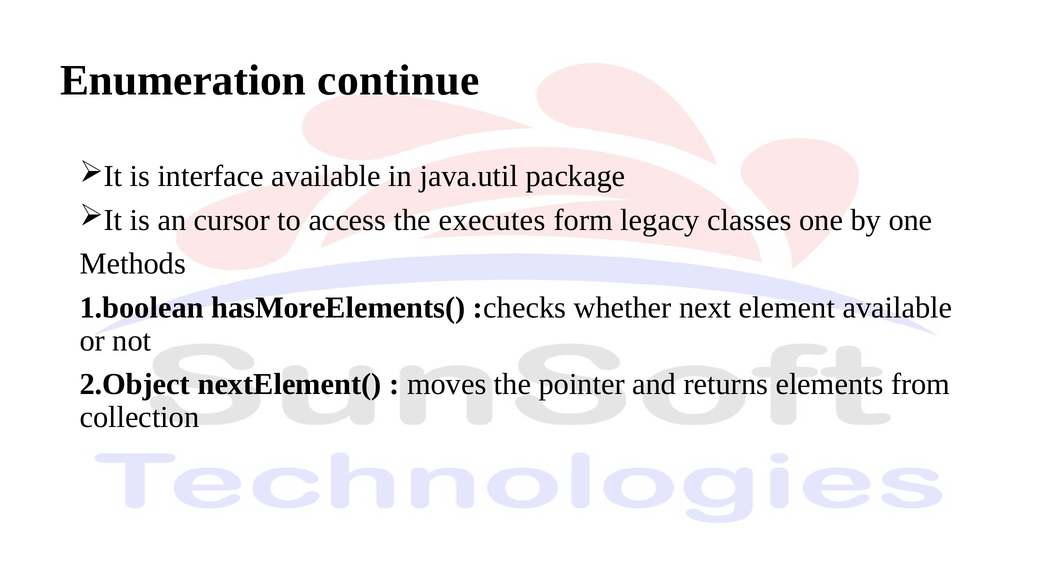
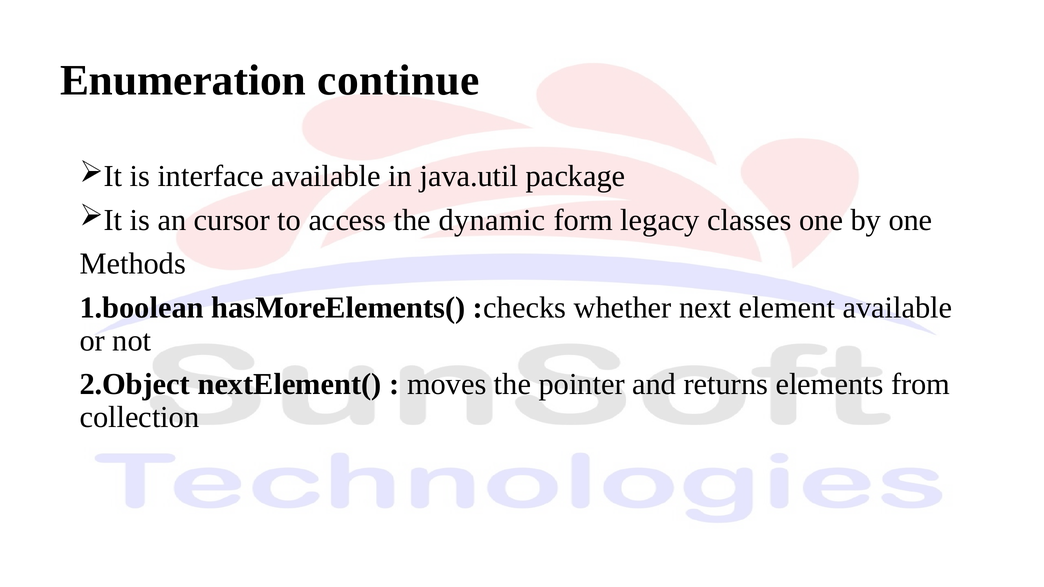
executes: executes -> dynamic (492, 220)
